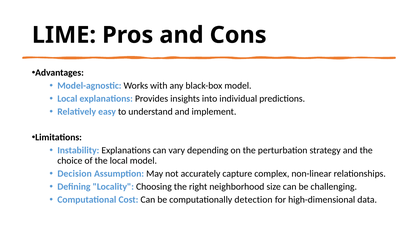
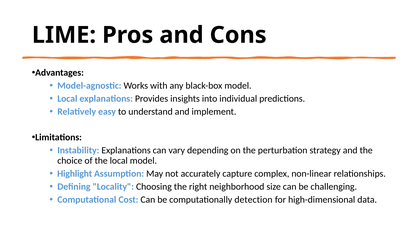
Decision: Decision -> Highlight (75, 174)
